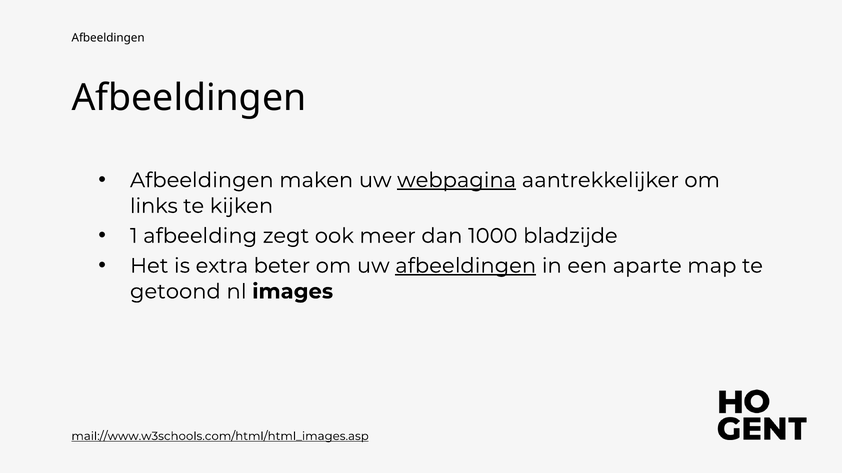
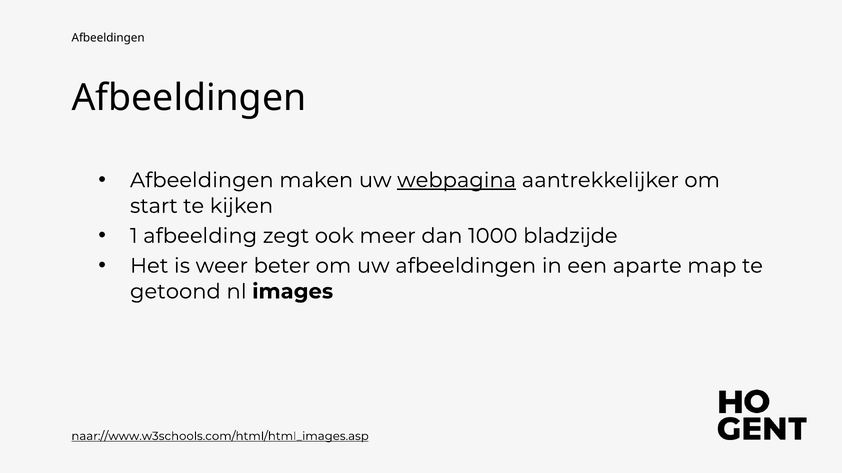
links: links -> start (154, 206)
extra: extra -> weer (222, 266)
afbeeldingen underline: present -> none (466, 266)
mail://www.w3schools.com/html/html_images.asp: mail://www.w3schools.com/html/html_images.asp -> naar://www.w3schools.com/html/html_images.asp (220, 437)
